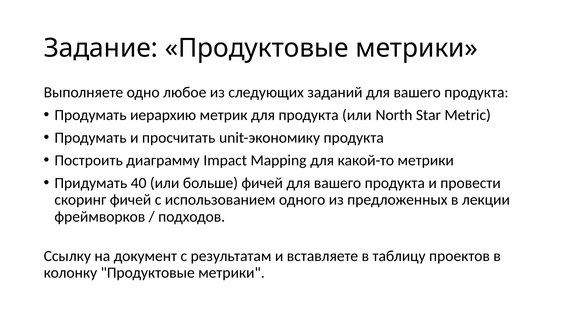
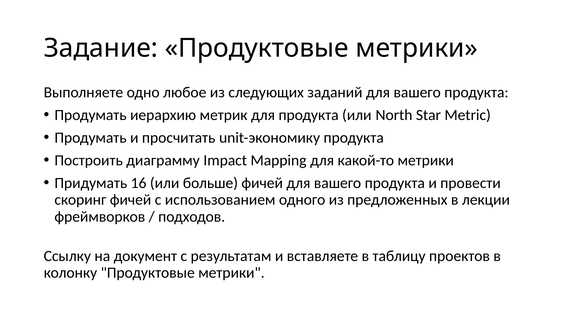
40: 40 -> 16 (139, 183)
